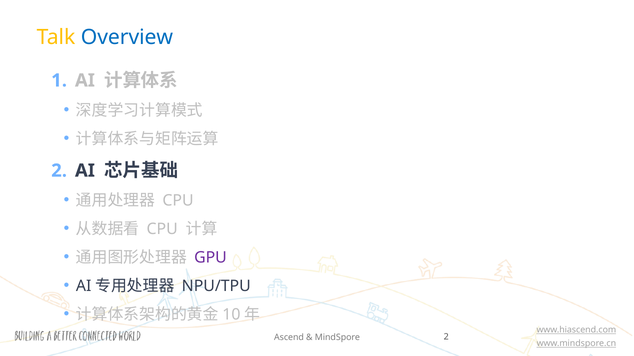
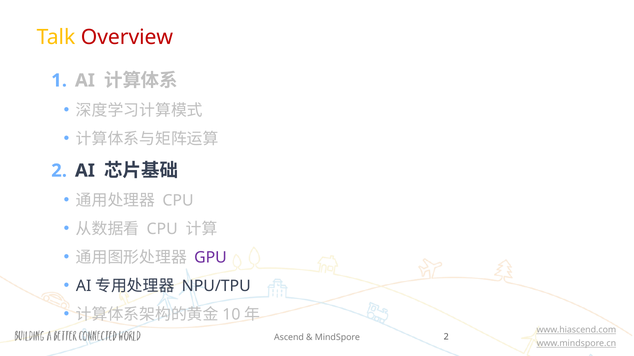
Overview colour: blue -> red (127, 38)
